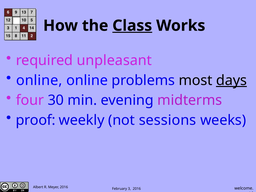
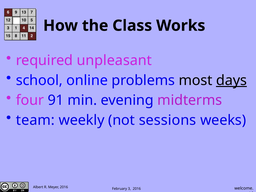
Class underline: present -> none (132, 26)
online: online -> school (39, 80)
30: 30 -> 91 (56, 100)
proof: proof -> team (35, 120)
